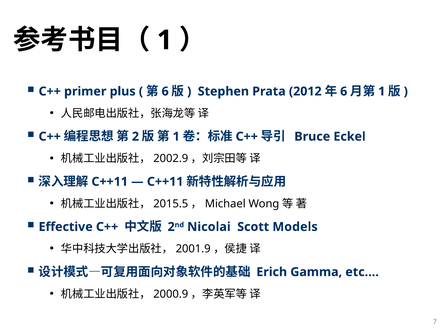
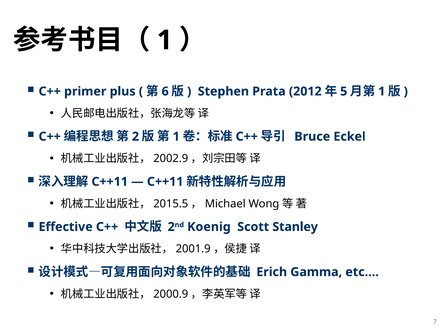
6: 6 -> 5 (344, 91)
Nicolai: Nicolai -> Koenig (209, 227)
Models: Models -> Stanley (295, 227)
